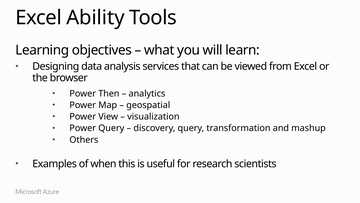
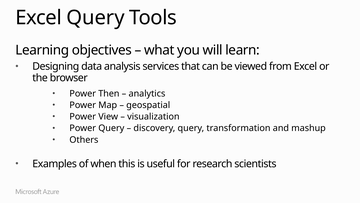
Excel Ability: Ability -> Query (95, 18)
